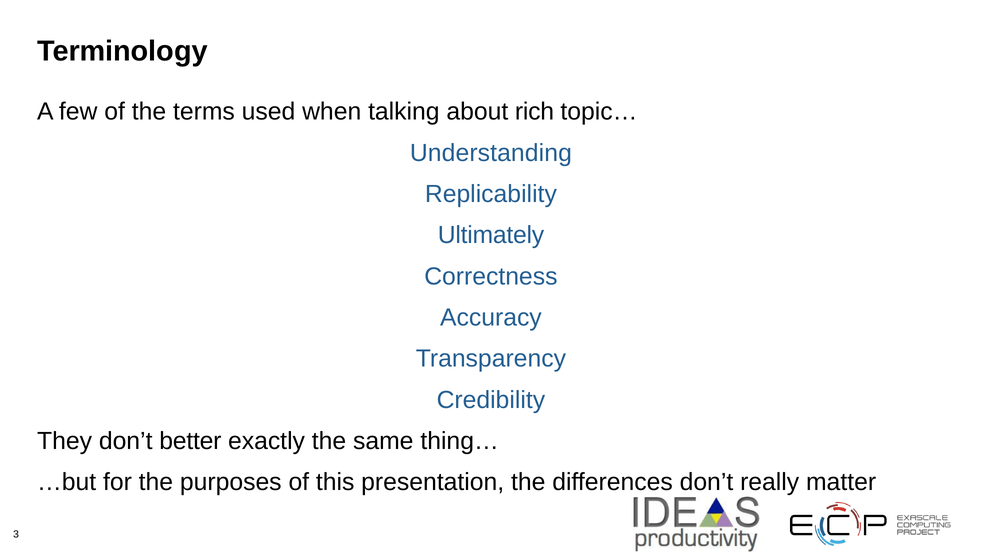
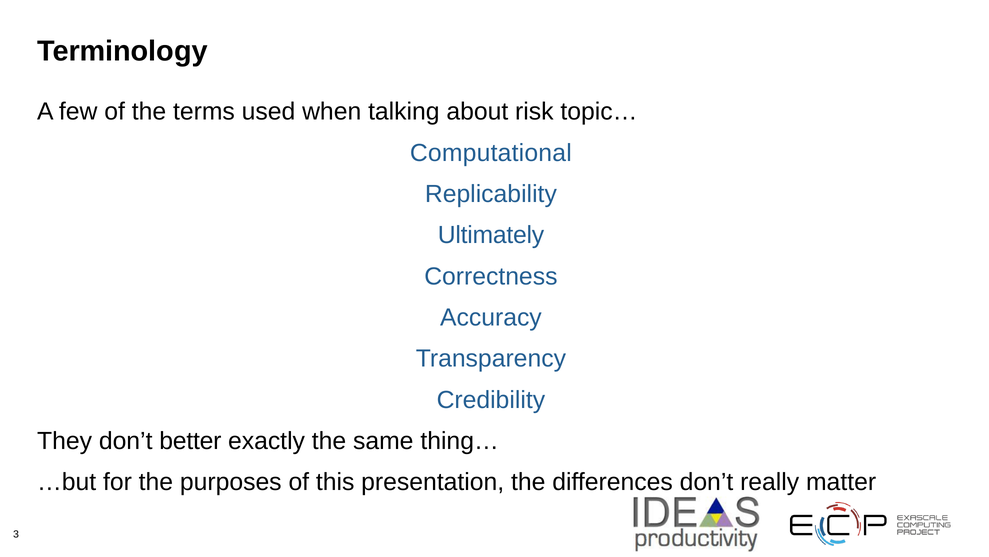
rich: rich -> risk (534, 112)
Understanding: Understanding -> Computational (491, 153)
